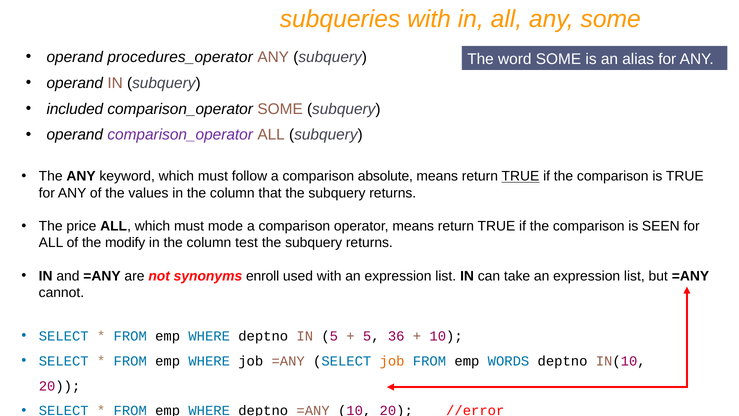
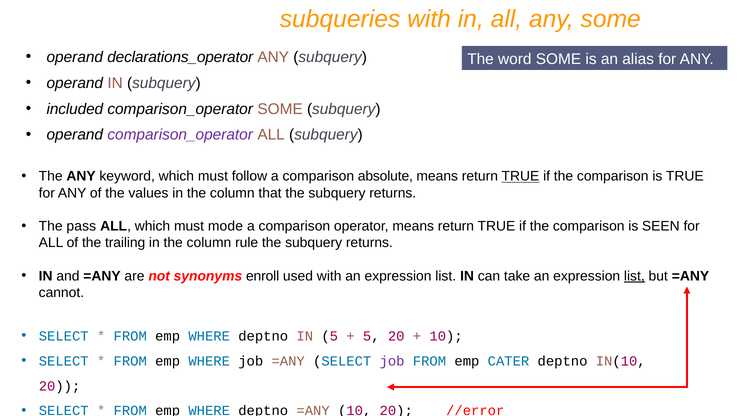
procedures_operator: procedures_operator -> declarations_operator (180, 57)
price: price -> pass (81, 226)
modify: modify -> trailing (125, 243)
test: test -> rule (247, 243)
list underline: none -> present (634, 276)
5 36: 36 -> 20 (396, 336)
job colour: orange -> purple (392, 361)
WORDS: WORDS -> CATER (508, 361)
